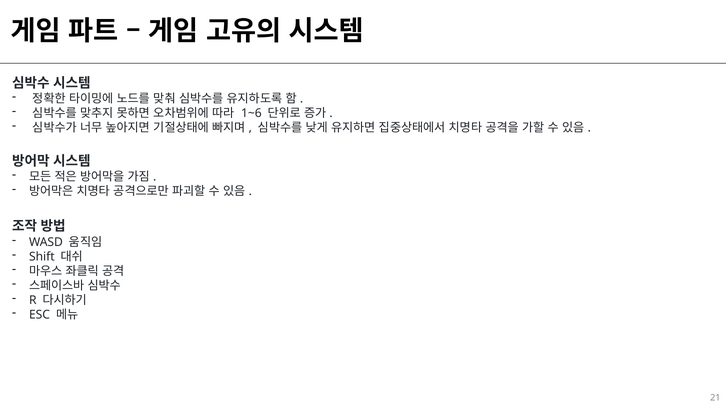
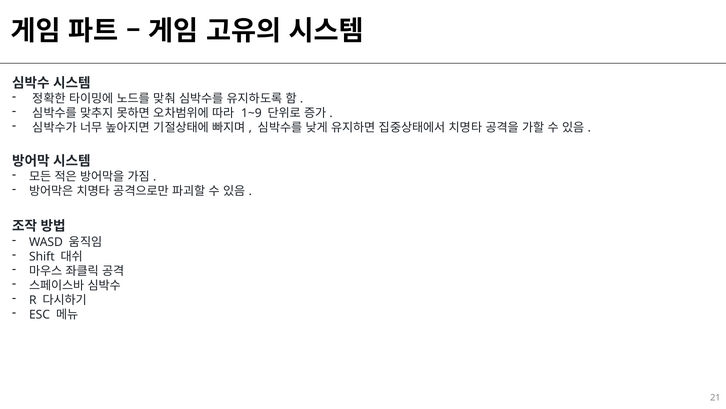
1~6: 1~6 -> 1~9 (251, 113)
